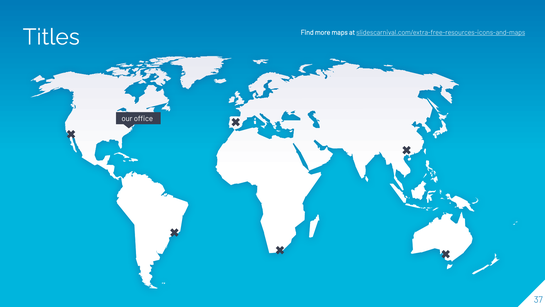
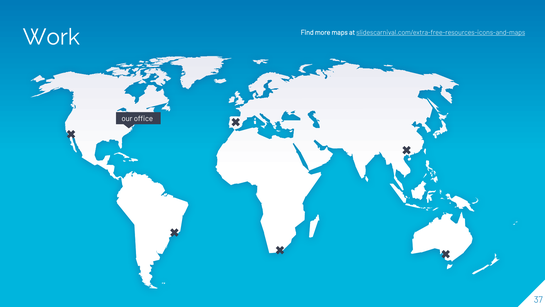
Titles: Titles -> Work (51, 37)
